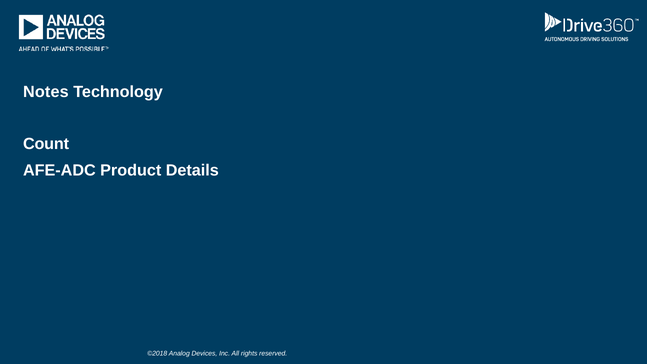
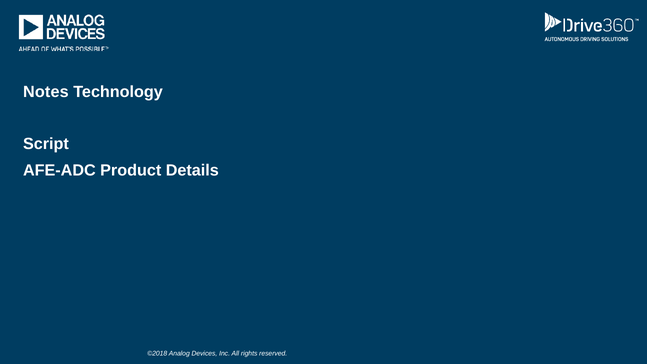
Count: Count -> Script (46, 144)
